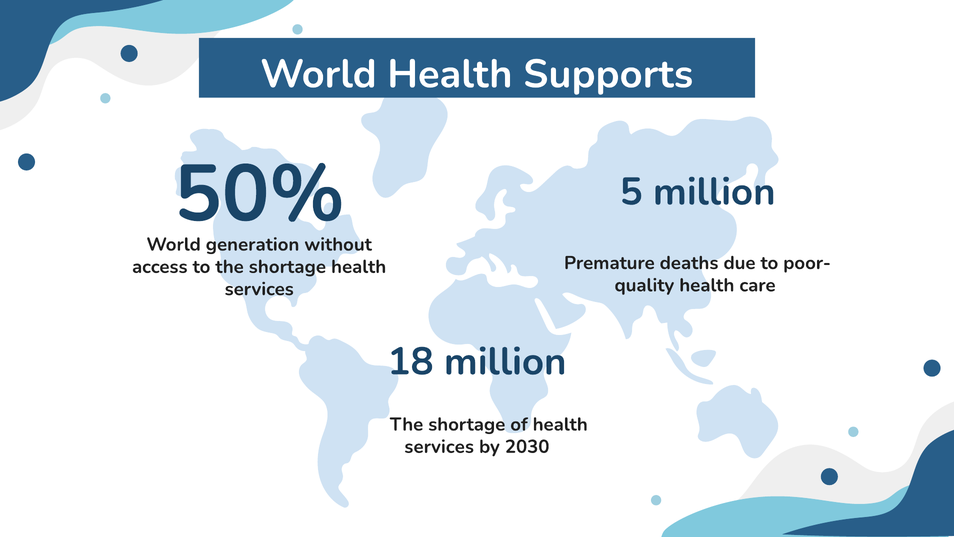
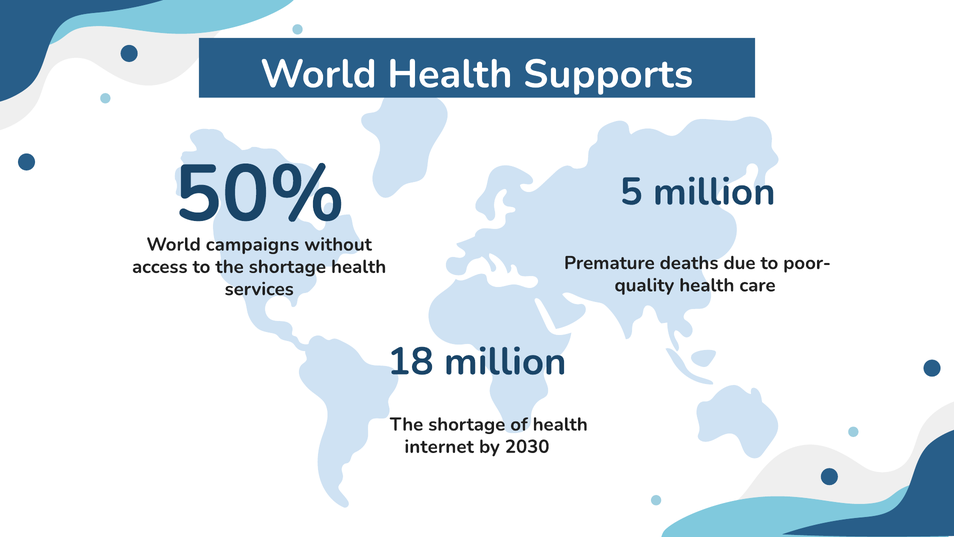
generation: generation -> campaigns (252, 244)
services: services -> internet (439, 446)
